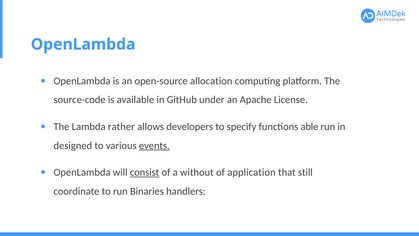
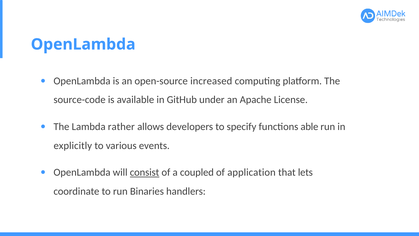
allocation: allocation -> increased (211, 81)
designed: designed -> explicitly (73, 145)
events underline: present -> none (154, 145)
without: without -> coupled (197, 172)
still: still -> lets (305, 172)
